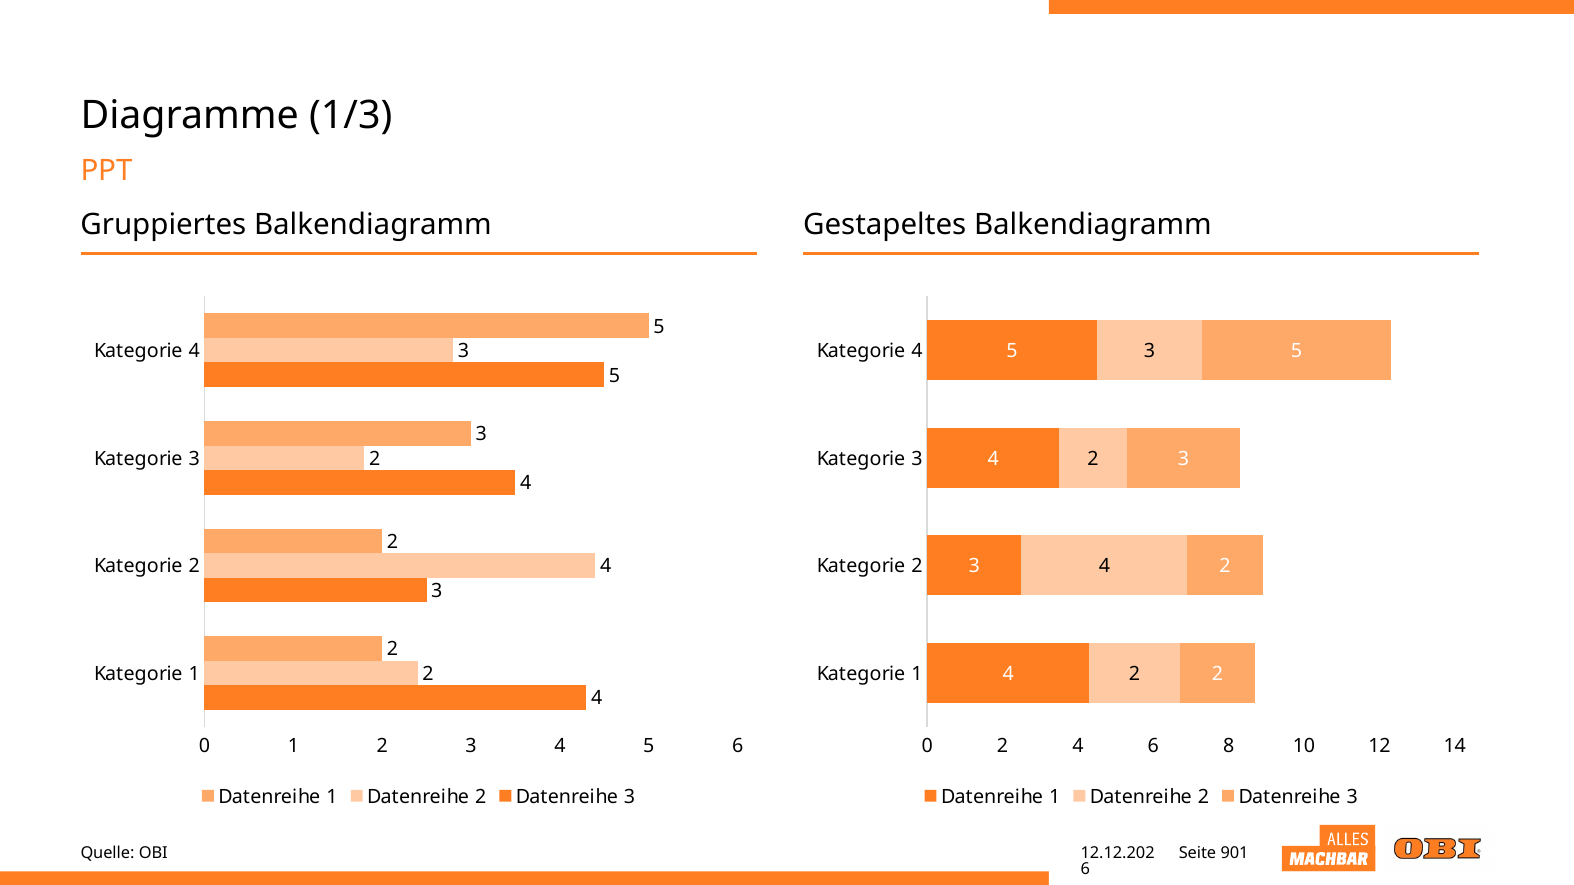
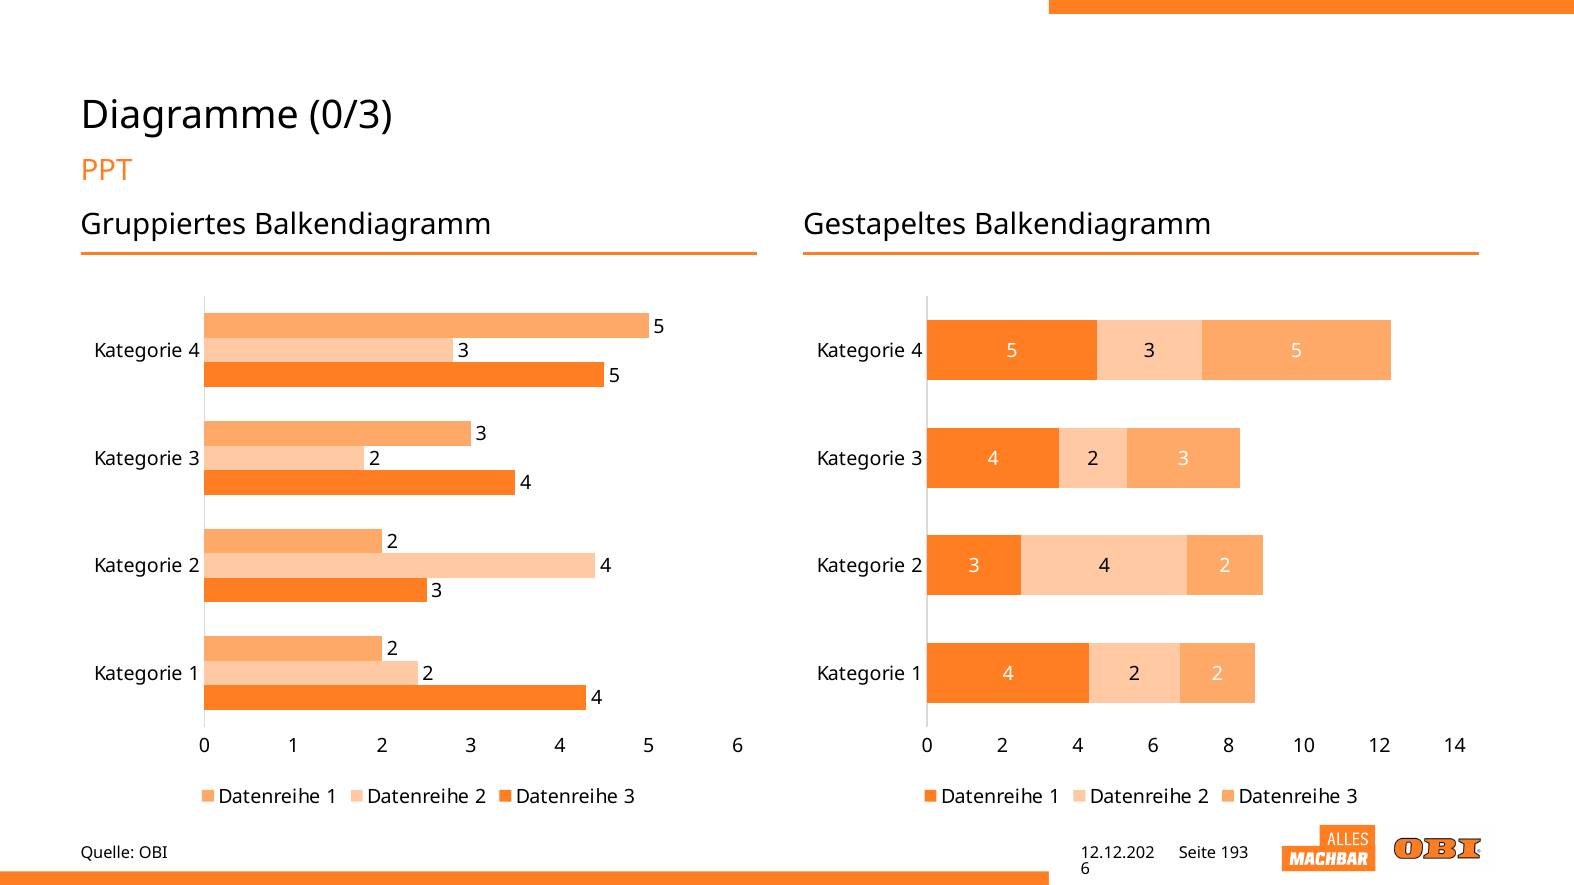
1/3: 1/3 -> 0/3 (351, 116)
901: 901 -> 193 (1235, 853)
